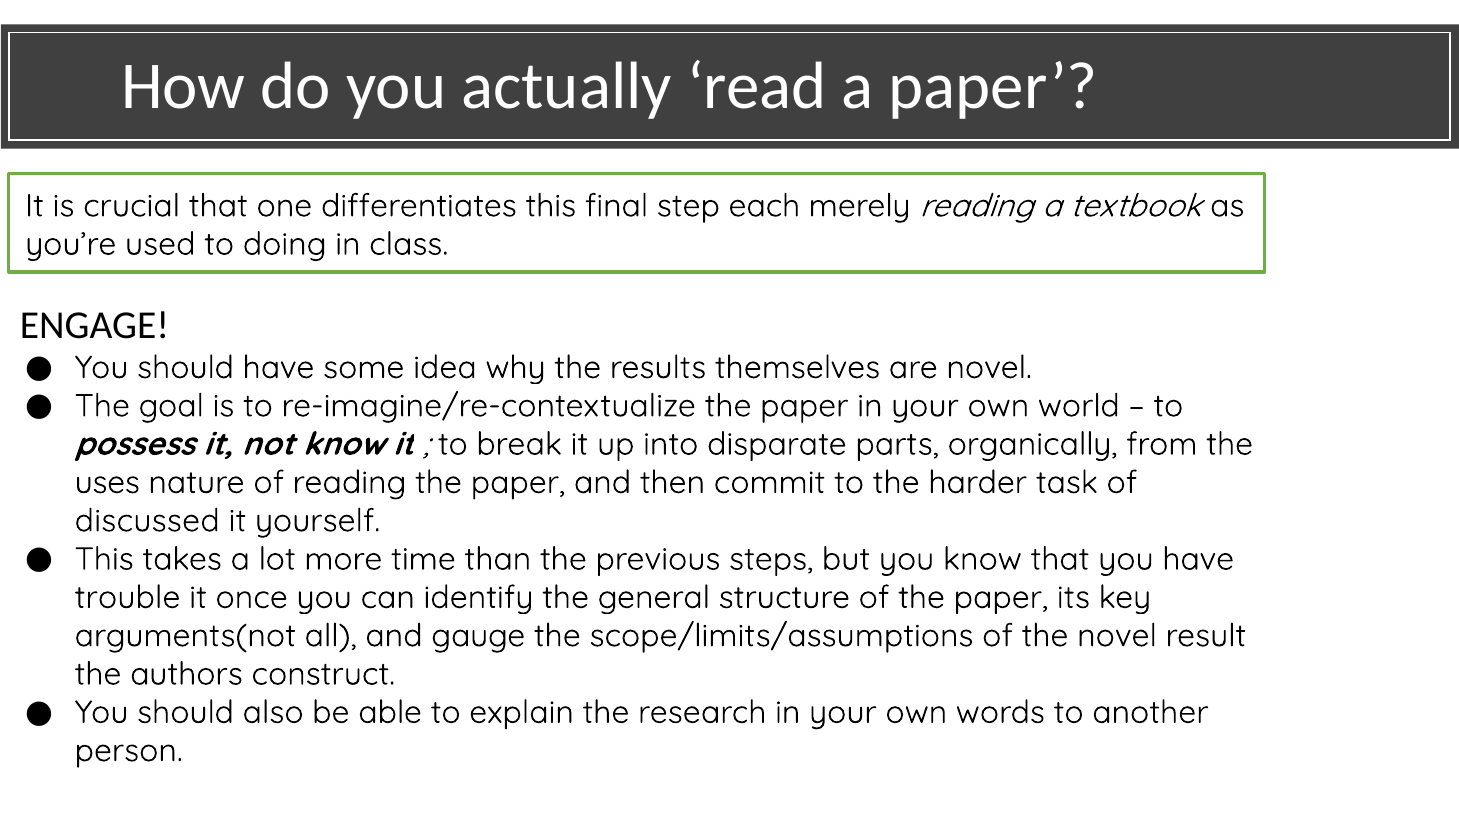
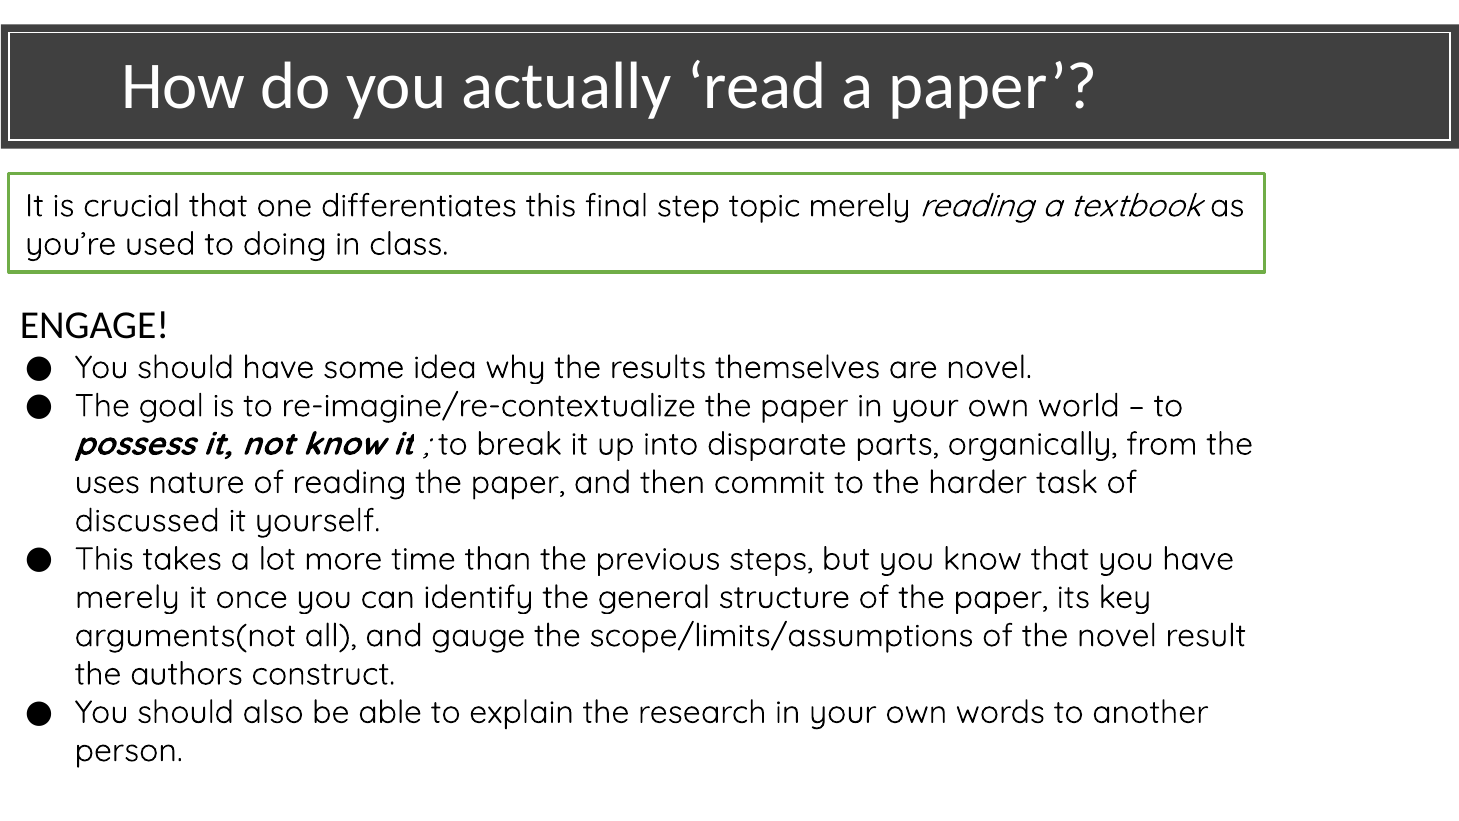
each: each -> topic (764, 206)
trouble: trouble -> merely (127, 597)
